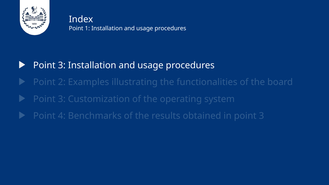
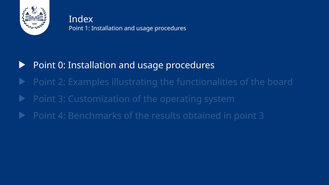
3: 3 -> 0 (62, 65)
